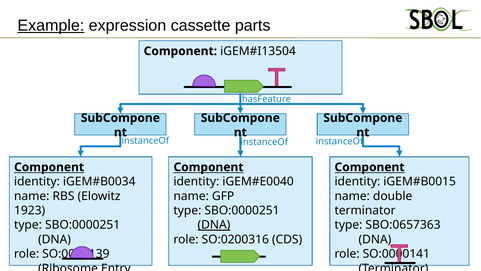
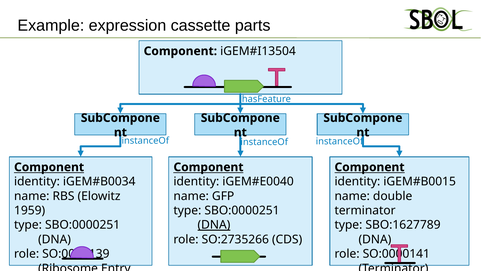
Example underline: present -> none (51, 25)
1923: 1923 -> 1959 (30, 210)
SBO:0657363: SBO:0657363 -> SBO:1627789 (403, 225)
SO:0200316: SO:0200316 -> SO:2735266 (235, 239)
